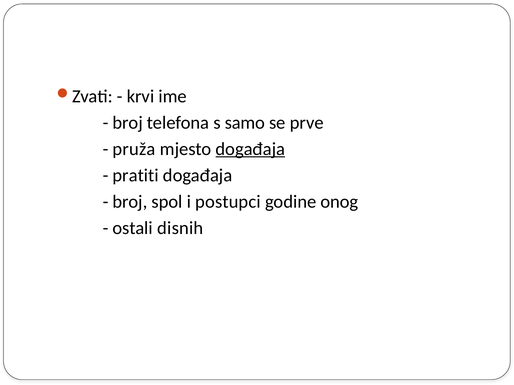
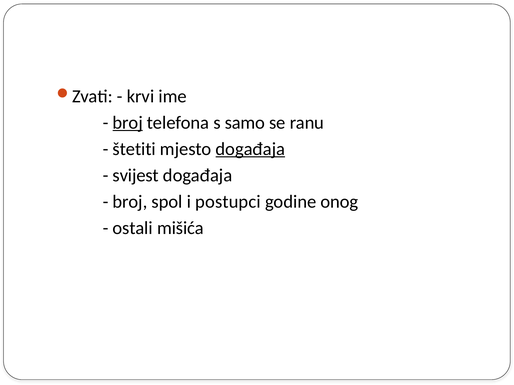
broj underline: none -> present (128, 123)
prve: prve -> ranu (307, 123)
pruža: pruža -> štetiti (134, 149)
pratiti: pratiti -> svijest (136, 175)
disnih: disnih -> mišića (180, 228)
